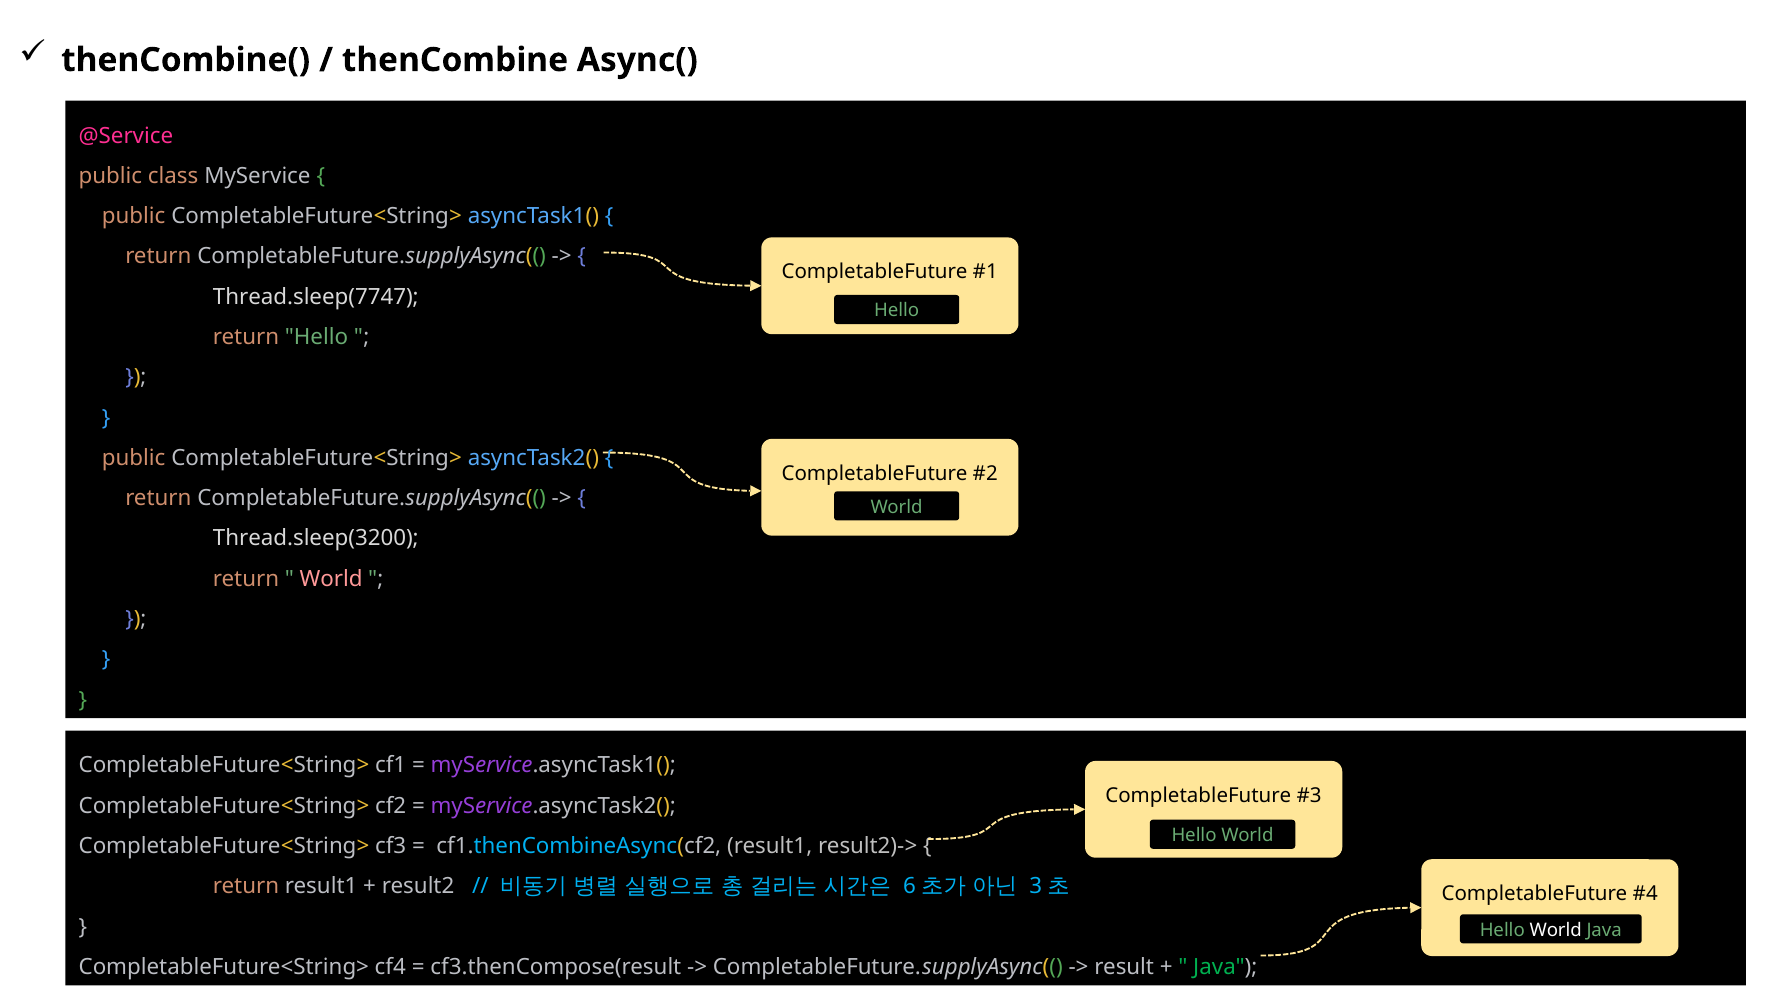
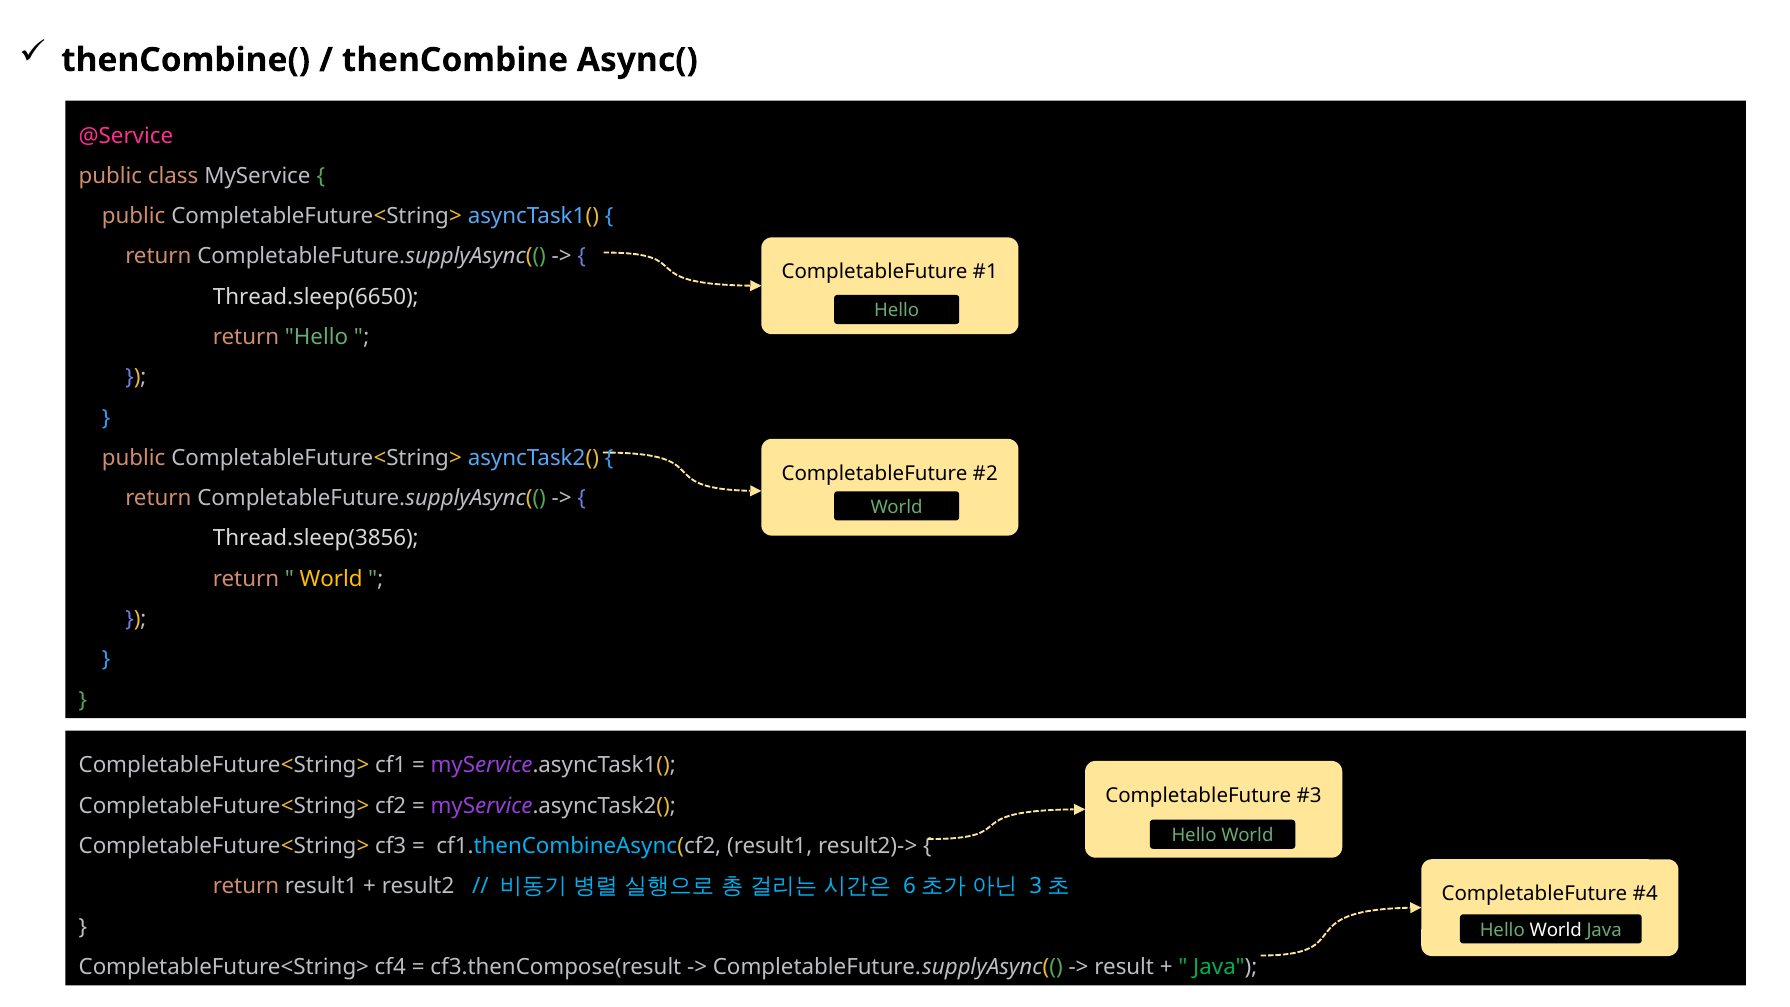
Thread.sleep(7747: Thread.sleep(7747 -> Thread.sleep(6650 (316, 297)
Thread.sleep(3200: Thread.sleep(3200 -> Thread.sleep(3856 (316, 538)
World colour: pink -> yellow (331, 579)
